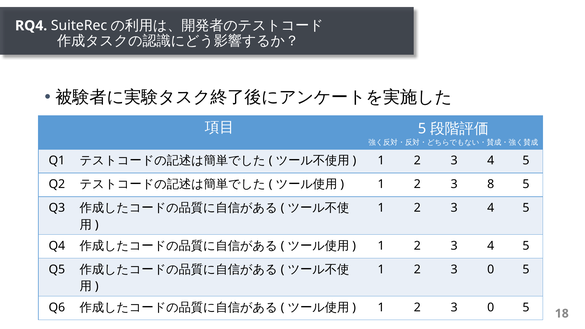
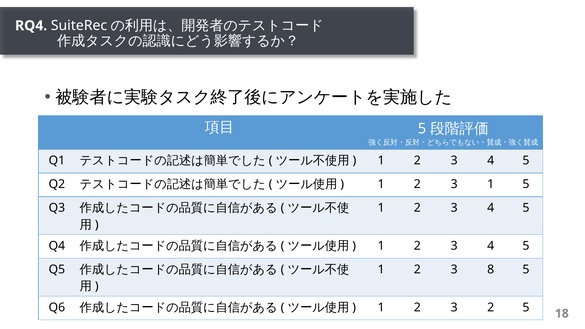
3 8: 8 -> 1 (491, 184)
0: 0 -> 8 (491, 270)
0: 0 -> 2 (491, 307)
